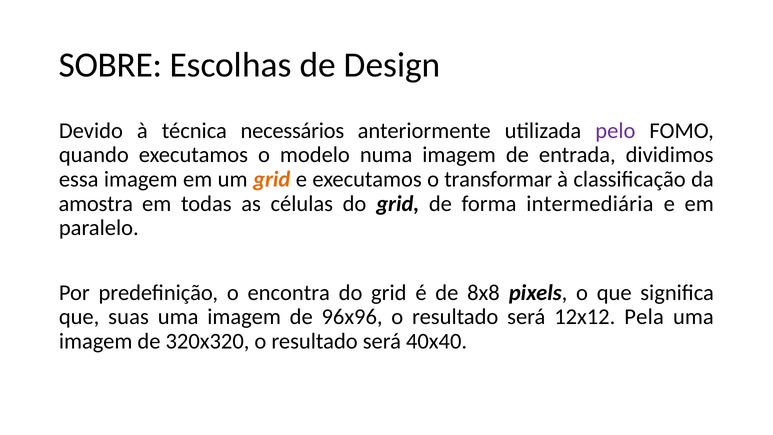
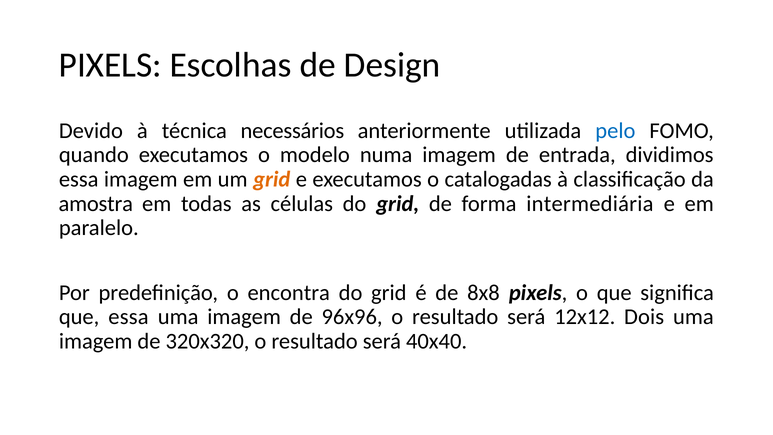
SOBRE: SOBRE -> PIXELS (110, 65)
pelo colour: purple -> blue (615, 131)
transformar: transformar -> catalogadas (498, 179)
que suas: suas -> essa (129, 317)
Pela: Pela -> Dois (644, 317)
